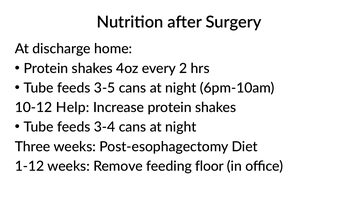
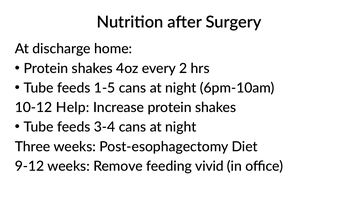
3-5: 3-5 -> 1-5 (105, 88)
1-12: 1-12 -> 9-12 (29, 166)
floor: floor -> vivid (210, 166)
